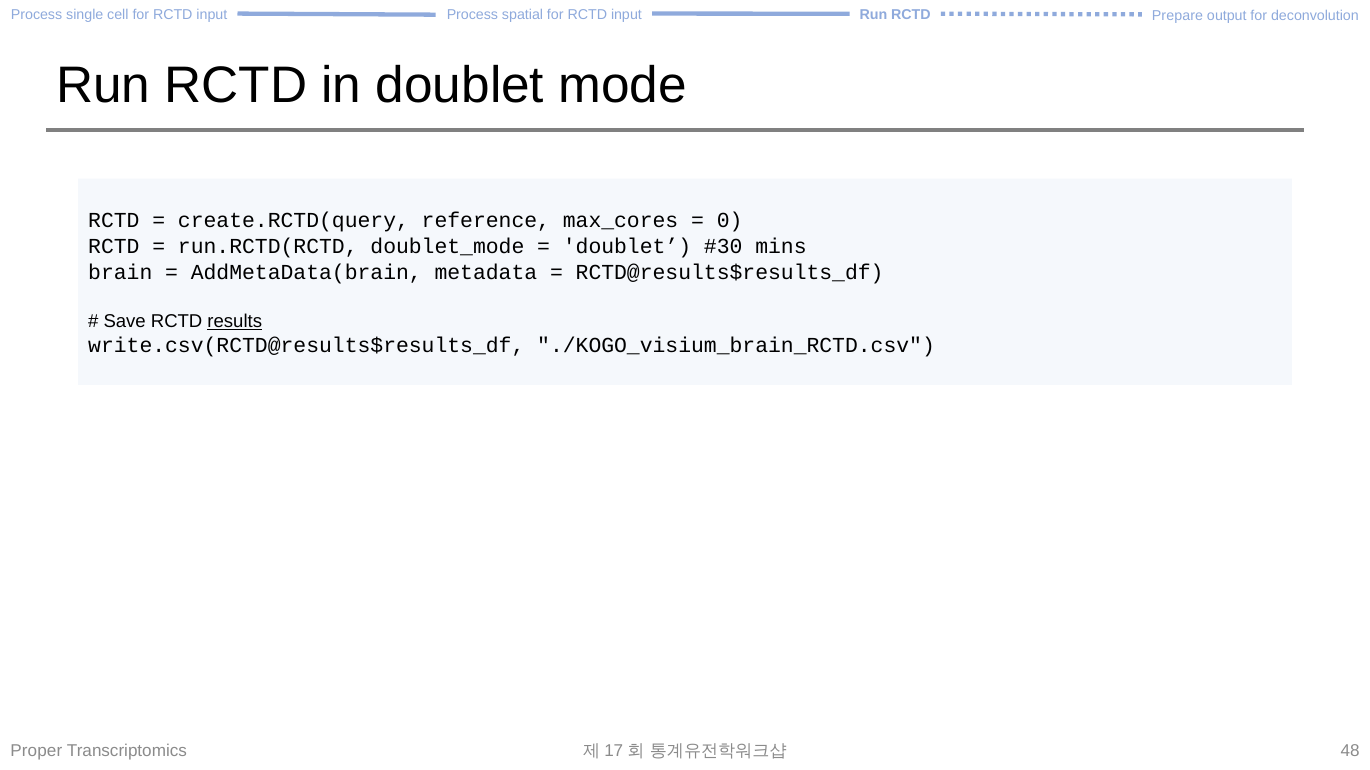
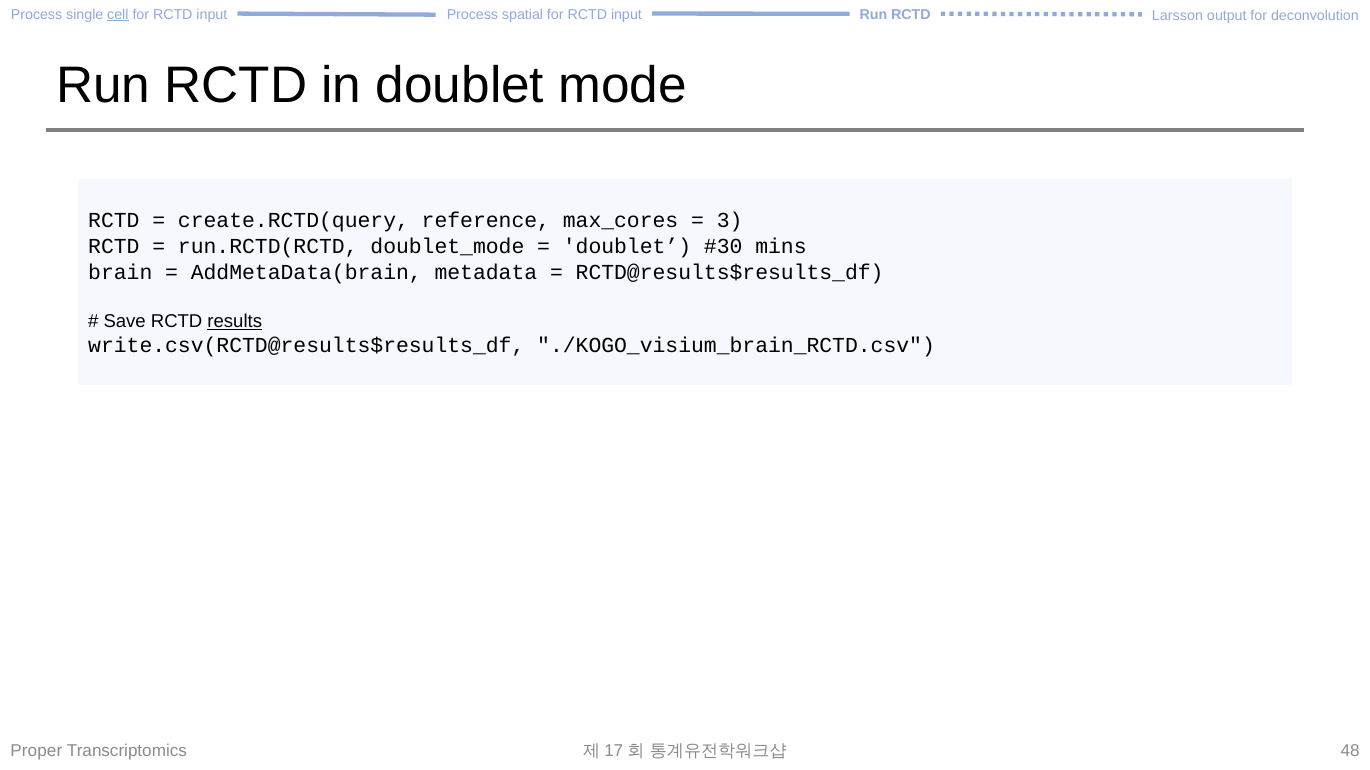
cell underline: none -> present (118, 15)
Prepare: Prepare -> Larsson (1177, 15)
0: 0 -> 3 (730, 221)
